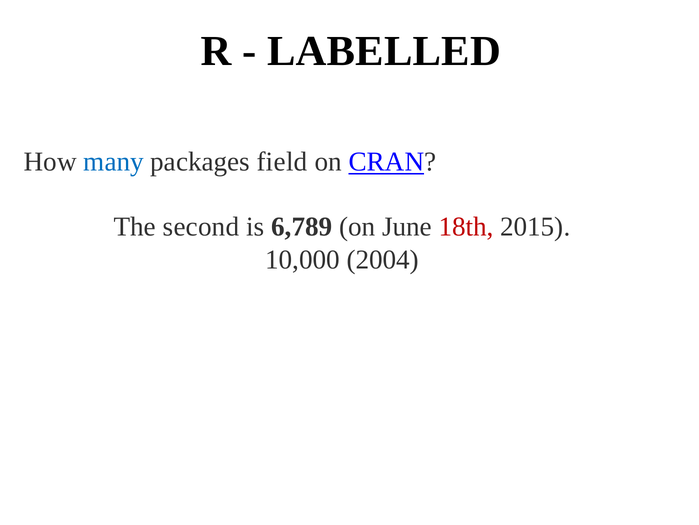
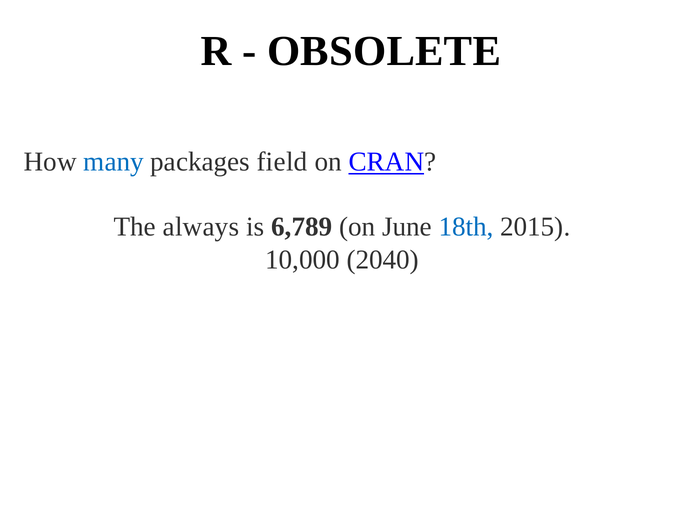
LABELLED: LABELLED -> OBSOLETE (384, 51)
second: second -> always (201, 227)
18th colour: red -> blue (466, 227)
2004: 2004 -> 2040 (383, 259)
